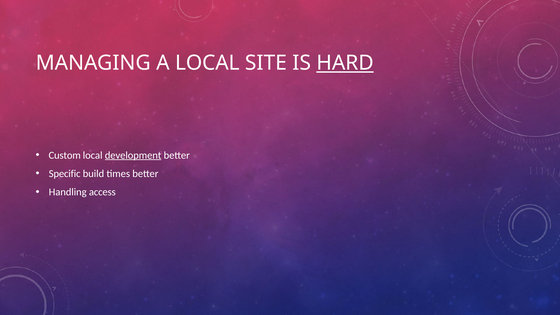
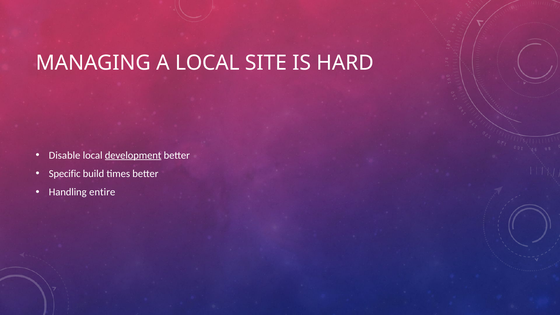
HARD underline: present -> none (345, 63)
Custom: Custom -> Disable (65, 155)
access: access -> entire (102, 192)
